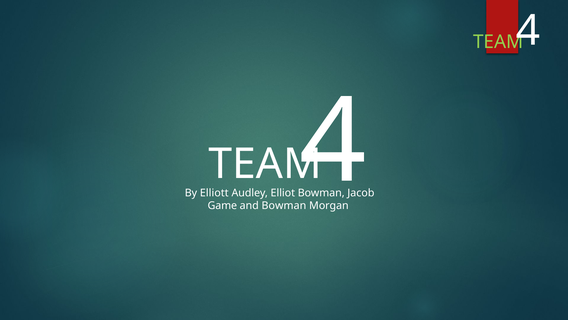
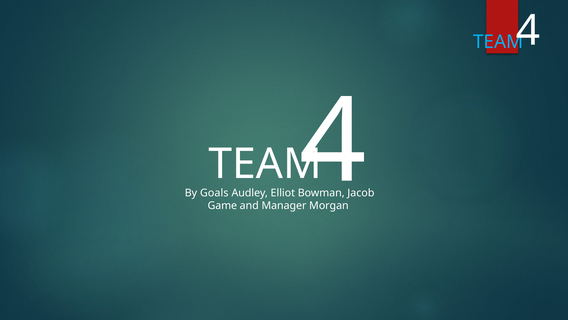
TEAM colour: light green -> light blue (498, 42)
Elliott: Elliott -> Goals (214, 193)
and Bowman: Bowman -> Manager (284, 205)
